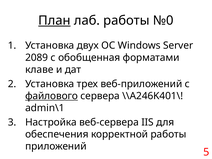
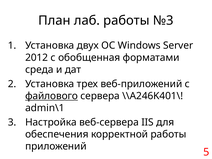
План underline: present -> none (54, 21)
№0: №0 -> №3 (163, 21)
2089: 2089 -> 2012 (37, 58)
клаве: клаве -> среда (39, 70)
